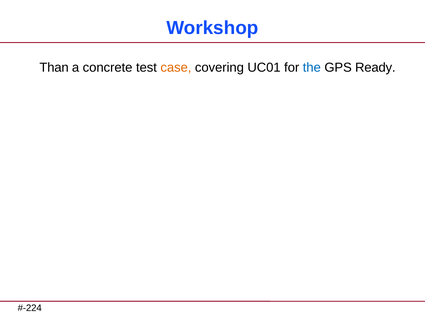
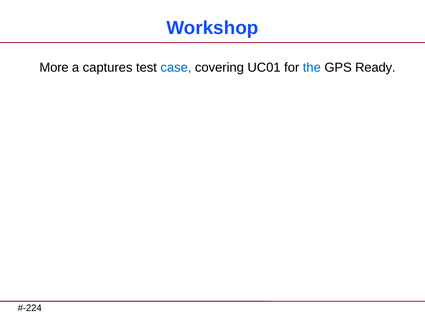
Than: Than -> More (54, 67)
concrete: concrete -> captures (108, 67)
case colour: orange -> blue (176, 67)
